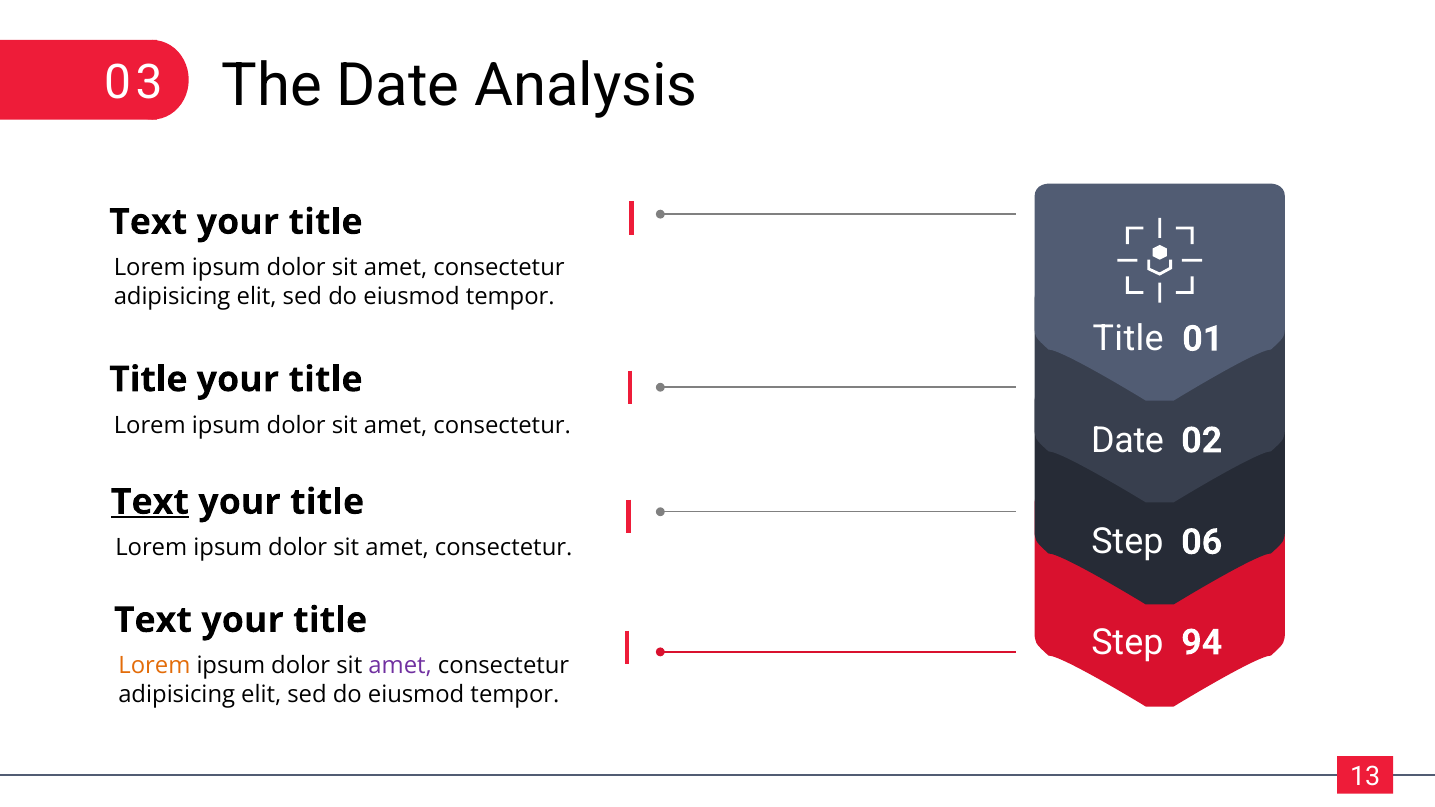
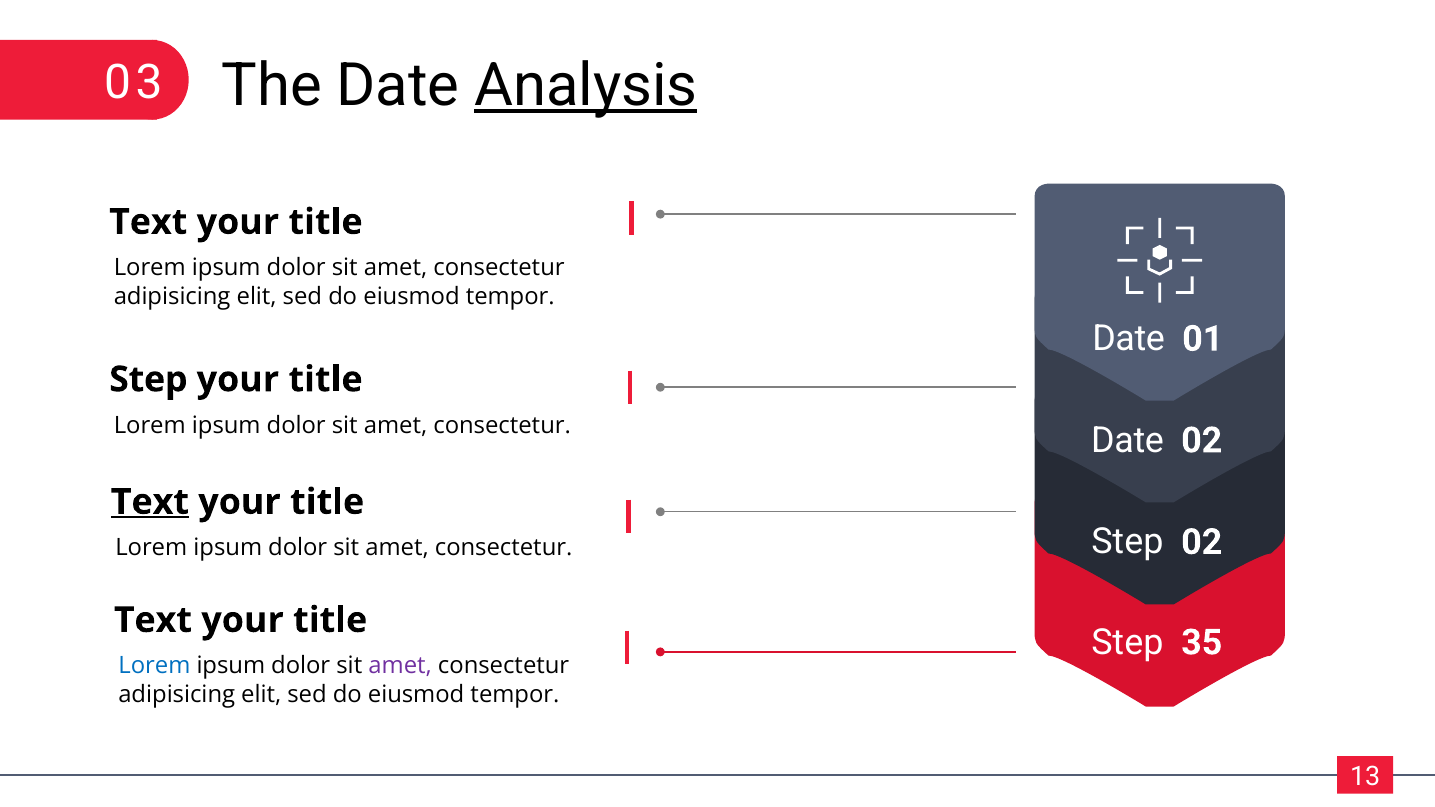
Analysis underline: none -> present (586, 85)
Title: Title -> Date (1129, 339)
Title: Title -> Step (148, 380)
Step 06: 06 -> 02 (1202, 542)
94: 94 -> 35 (1202, 643)
Lorem colour: orange -> blue (154, 666)
